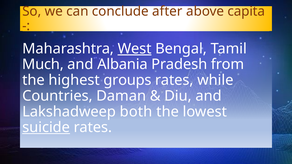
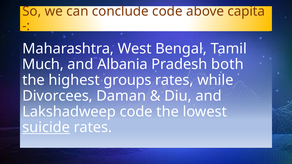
conclude after: after -> code (167, 11)
West underline: present -> none (135, 49)
from: from -> both (227, 64)
Countries: Countries -> Divorcees (57, 96)
Lakshadweep both: both -> code (136, 112)
